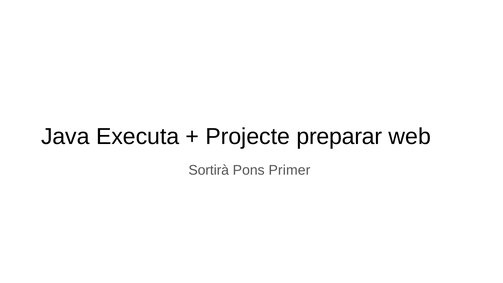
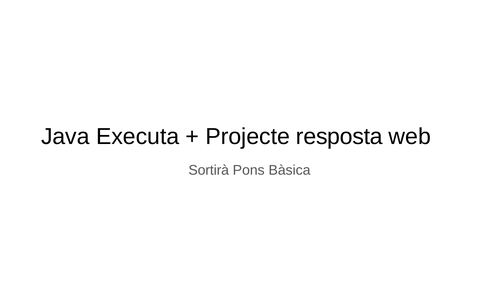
preparar: preparar -> resposta (339, 137)
Primer: Primer -> Bàsica (290, 170)
